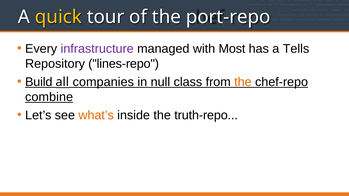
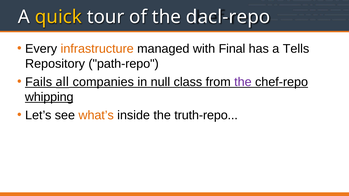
port-repo: port-repo -> dacl-repo (228, 17)
infrastructure colour: purple -> orange (97, 49)
Most: Most -> Final (232, 49)
lines-repo: lines-repo -> path-repo (124, 64)
Build: Build -> Fails (39, 82)
the colour: orange -> purple (243, 82)
combine: combine -> whipping (49, 97)
